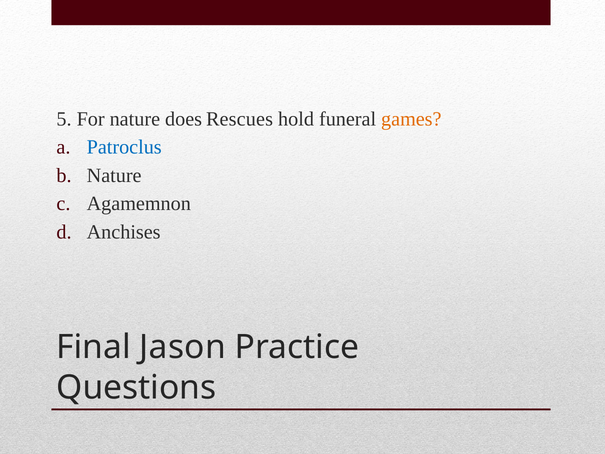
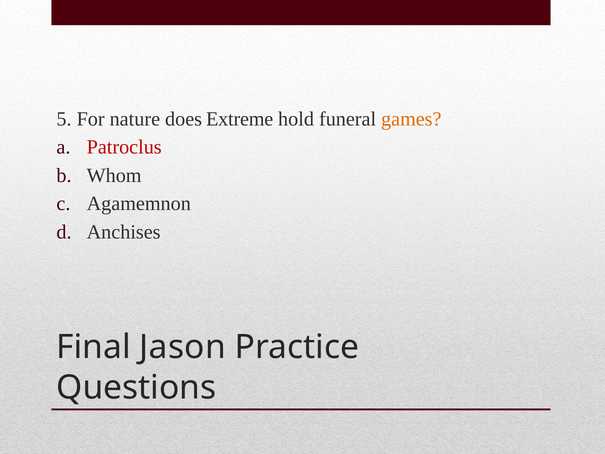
Rescues: Rescues -> Extreme (240, 119)
Patroclus colour: blue -> red (124, 147)
Nature: Nature -> Whom (114, 175)
